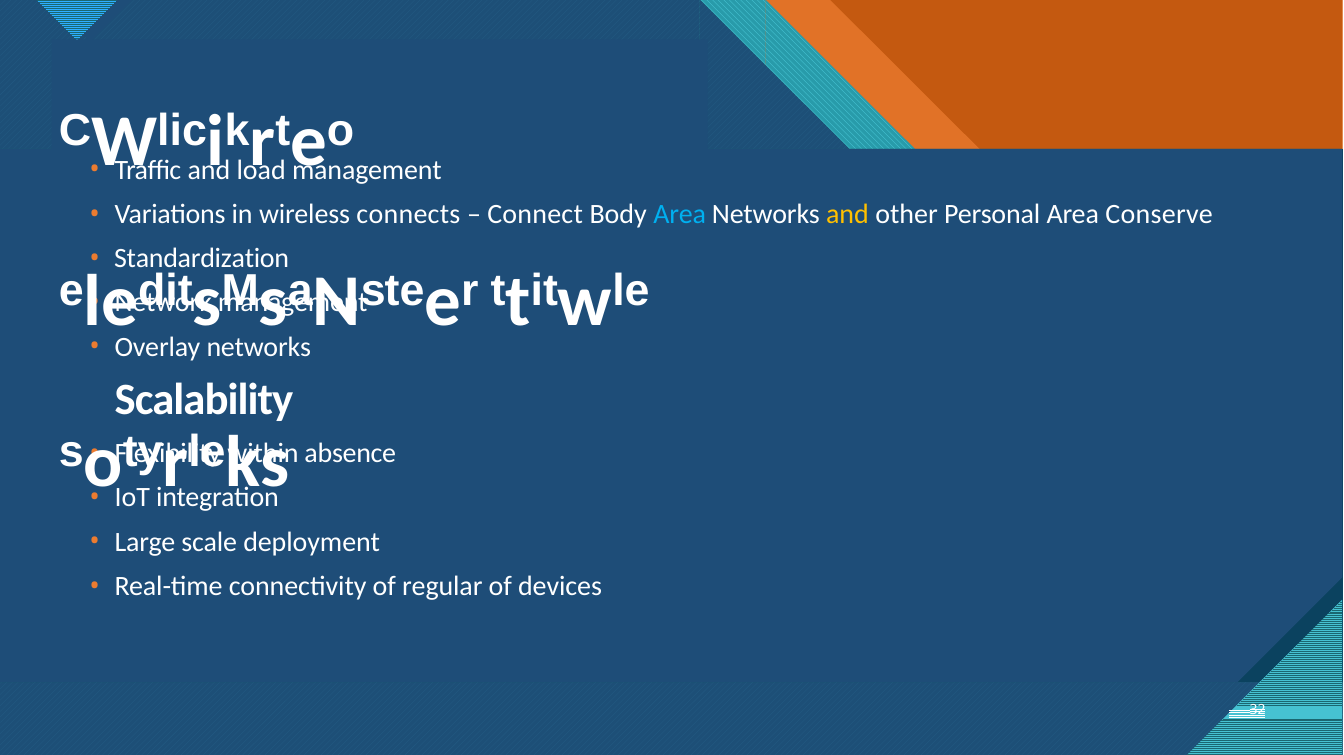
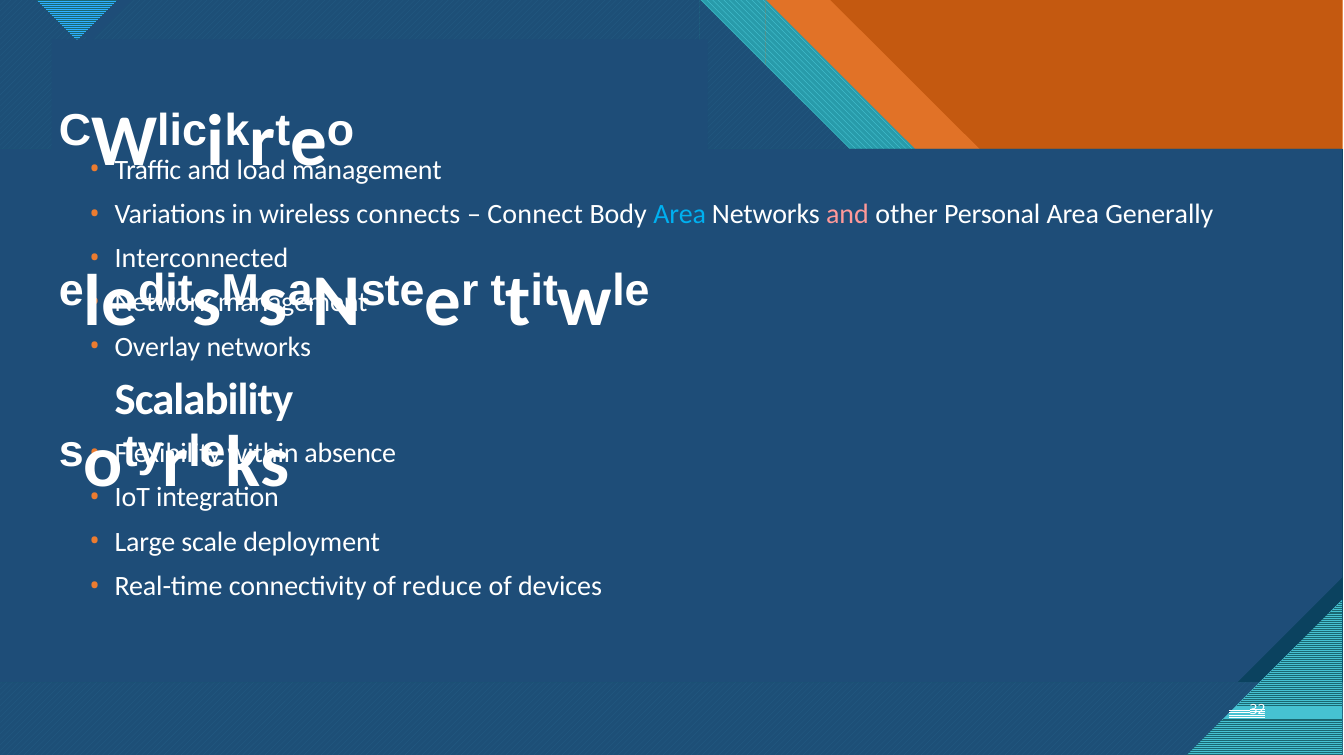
and colour: yellow -> pink (847, 214)
Conserve: Conserve -> Generally (1159, 214)
Standardization: Standardization -> Interconnected (202, 259)
regular: regular -> reduce (442, 586)
